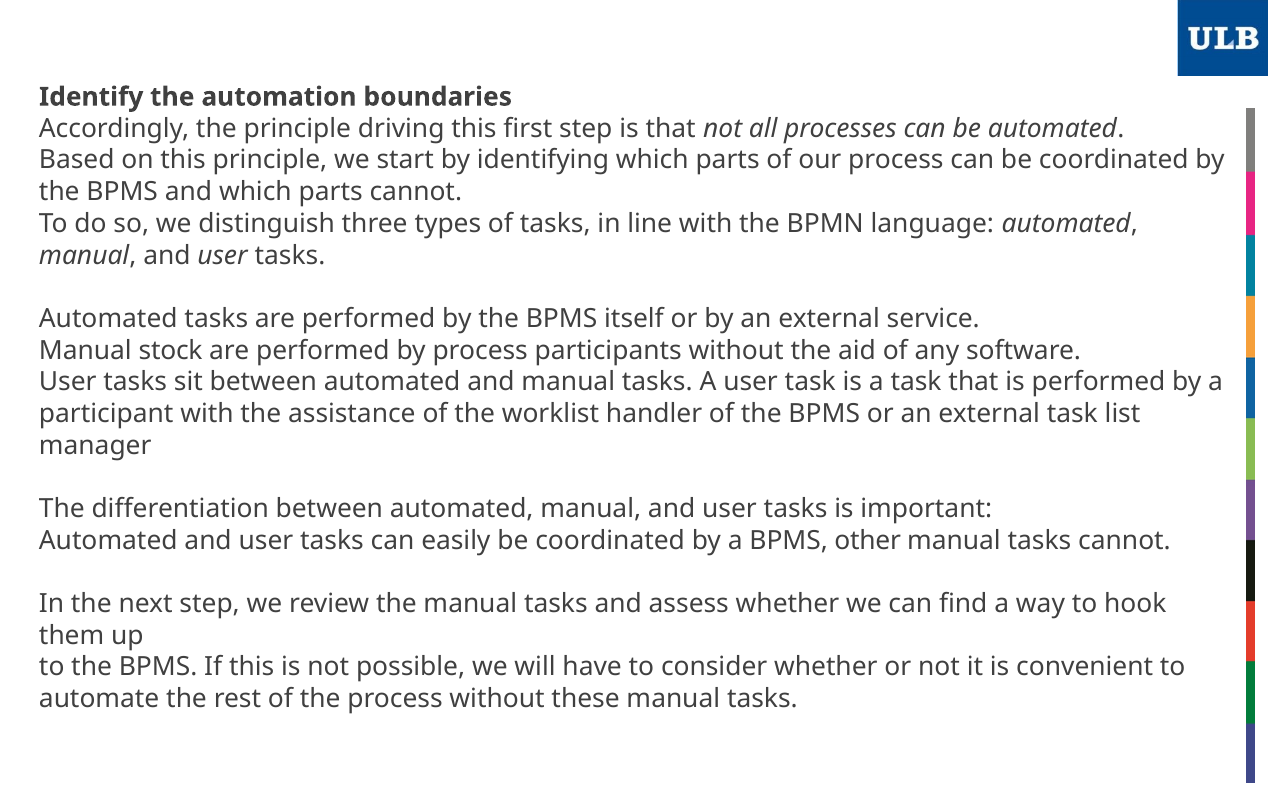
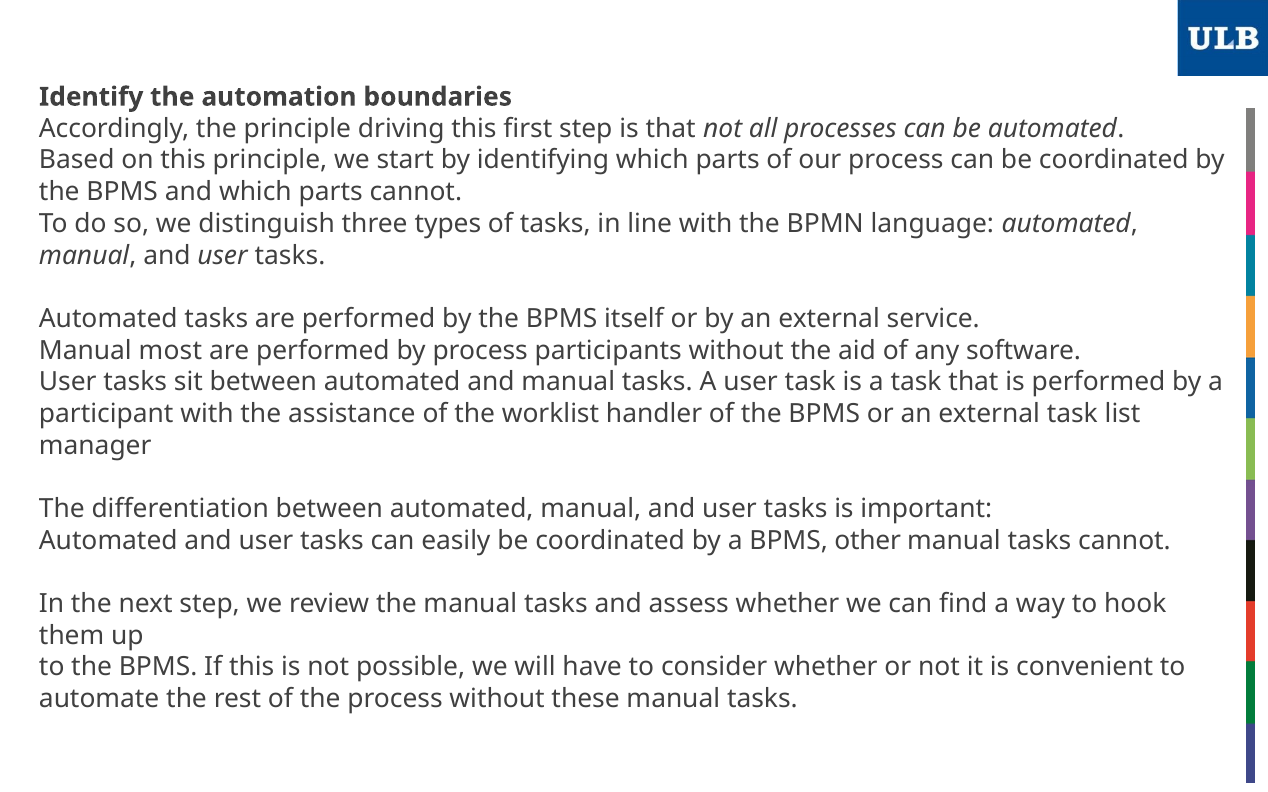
stock: stock -> most (170, 350)
